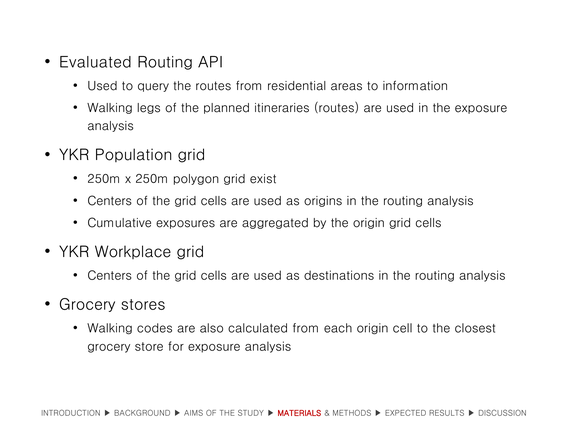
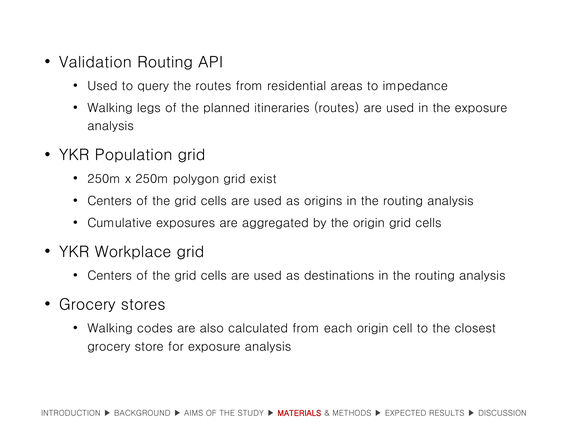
Evaluated: Evaluated -> Validation (95, 62)
information: information -> impedance (415, 86)
